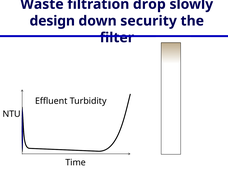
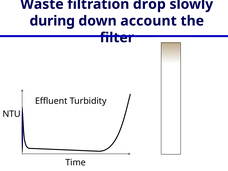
design: design -> during (52, 21)
security: security -> account (149, 21)
